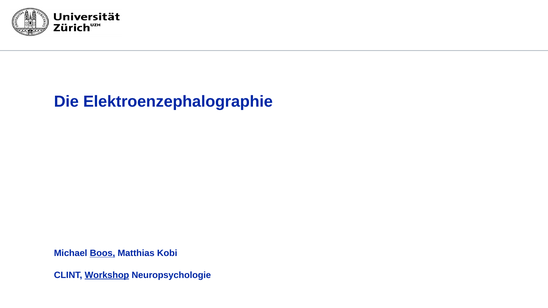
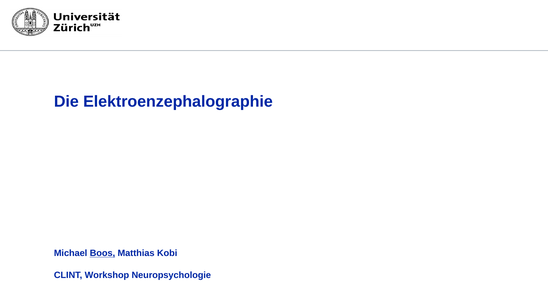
Workshop underline: present -> none (107, 275)
